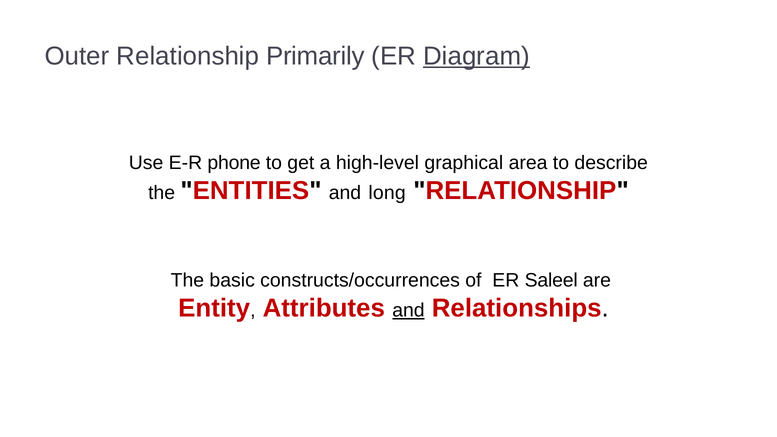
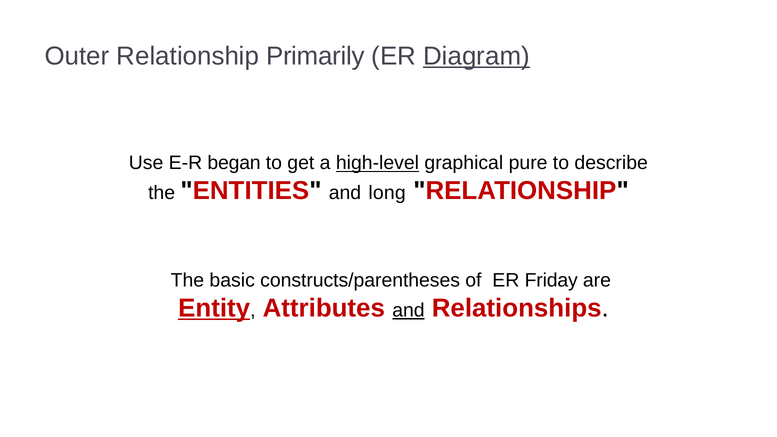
phone: phone -> began (234, 163)
high-level underline: none -> present (377, 163)
area: area -> pure (528, 163)
constructs/occurrences: constructs/occurrences -> constructs/parentheses (360, 281)
Saleel: Saleel -> Friday (551, 281)
Entity underline: none -> present (214, 308)
